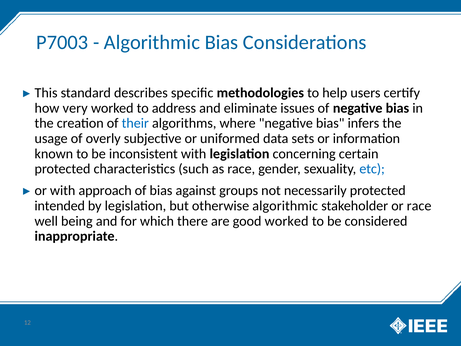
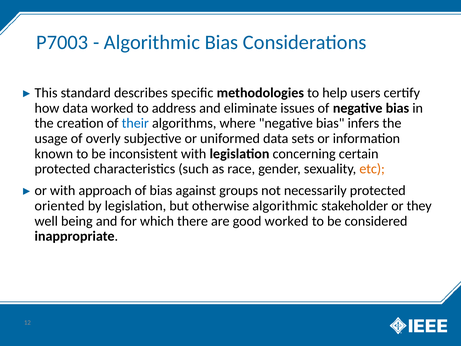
how very: very -> data (75, 108)
etc colour: blue -> orange (372, 169)
intended: intended -> oriented (60, 206)
or race: race -> they (419, 206)
